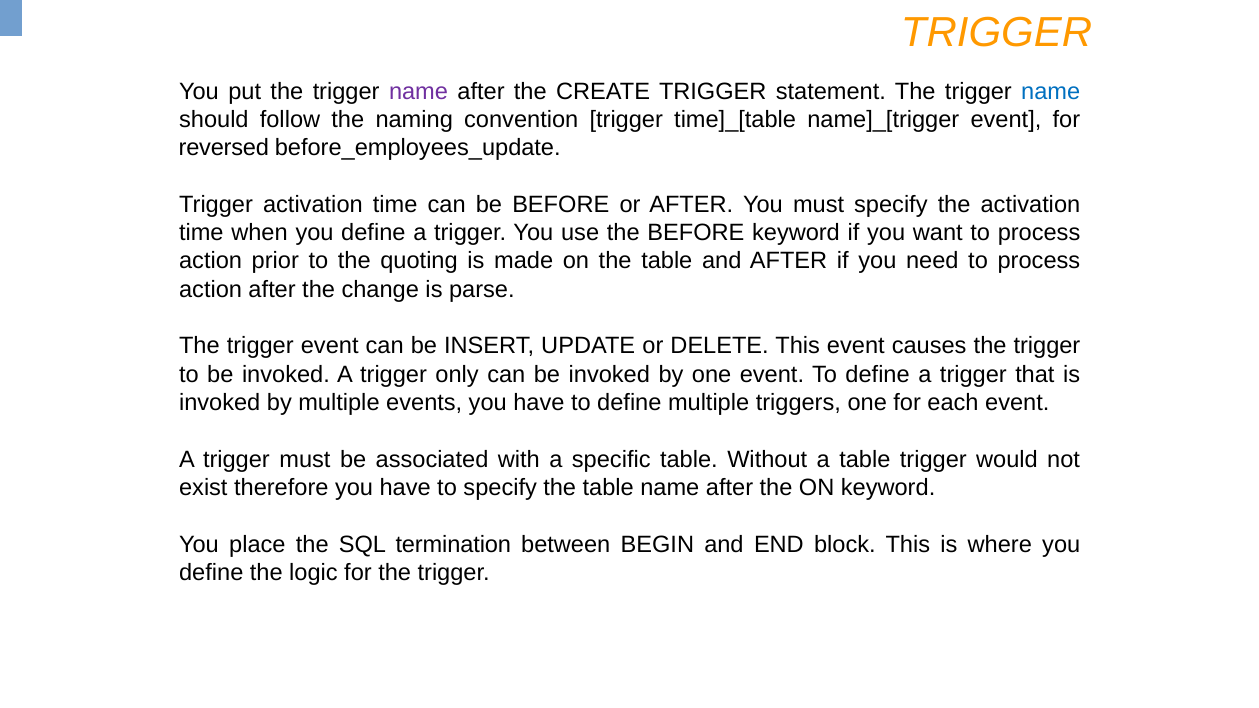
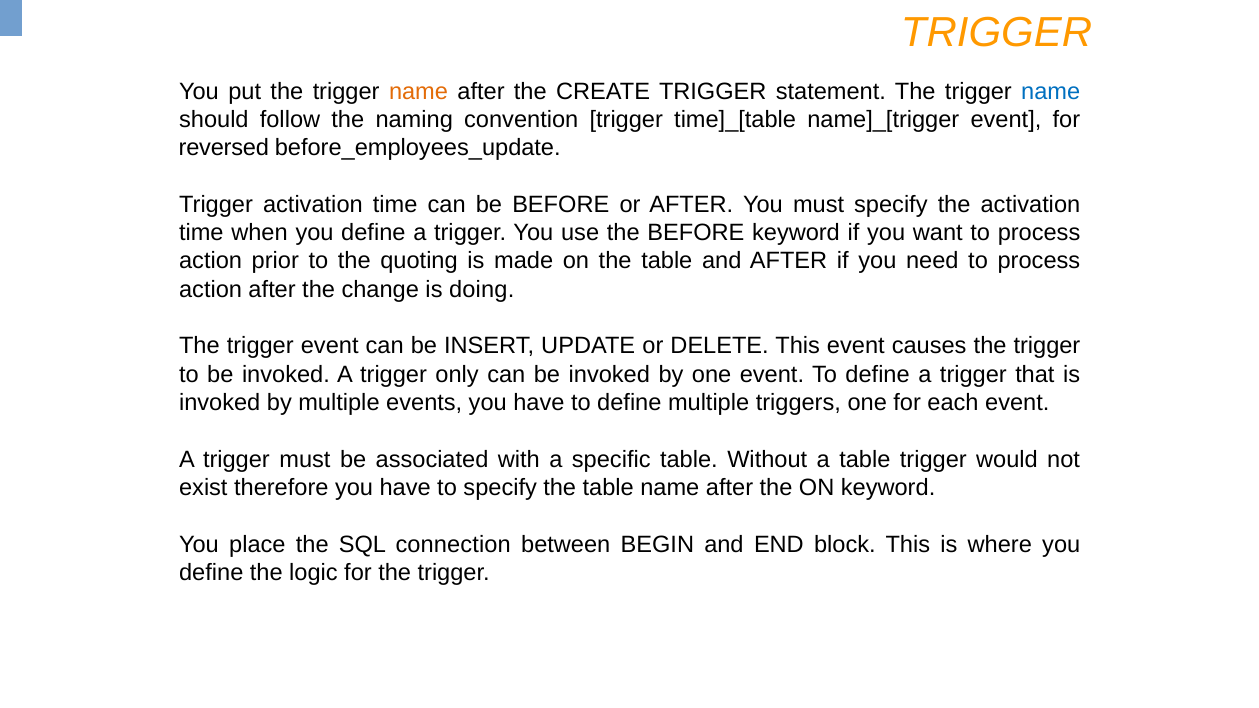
name colour: purple -> orange (419, 91)
parse: parse -> doing (482, 290)
termination: termination -> connection (453, 544)
